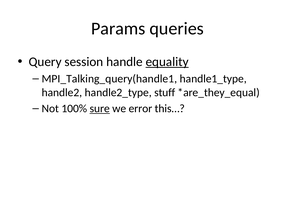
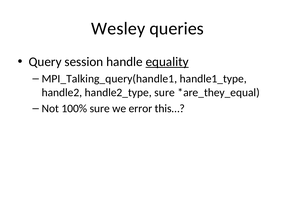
Params: Params -> Wesley (118, 29)
handle2_type stuff: stuff -> sure (165, 93)
sure underline: present -> none (100, 109)
